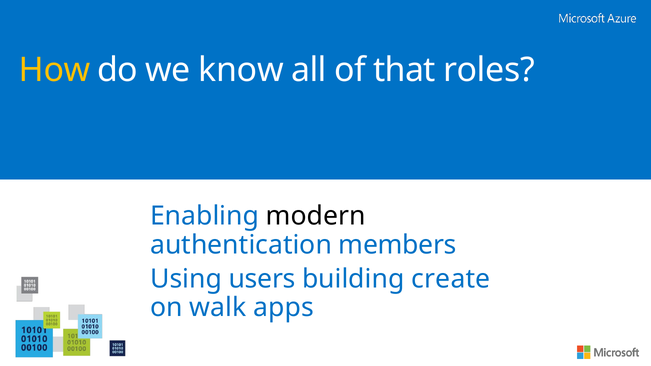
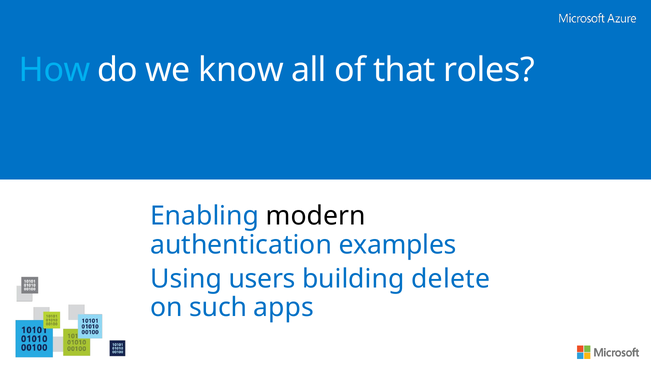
How colour: yellow -> light blue (55, 70)
members: members -> examples (398, 245)
create: create -> delete (451, 279)
walk: walk -> such (218, 308)
